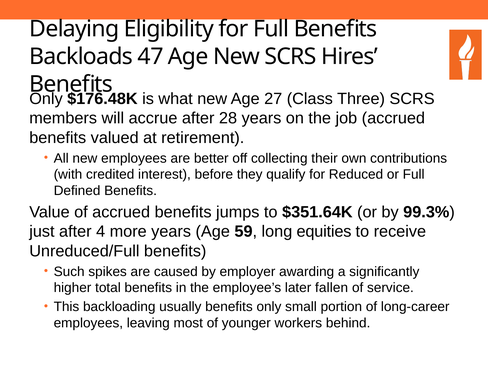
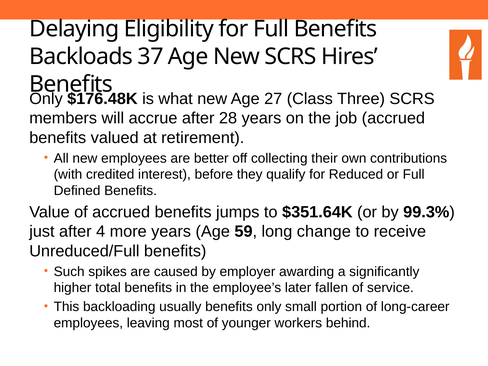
47: 47 -> 37 (151, 57)
equities: equities -> change (324, 232)
